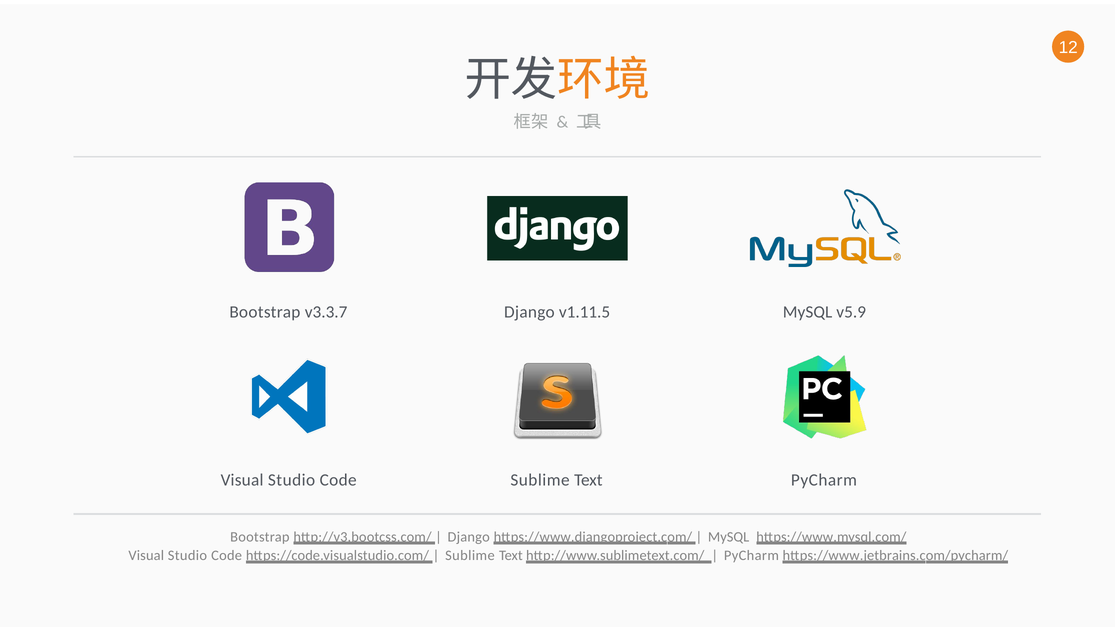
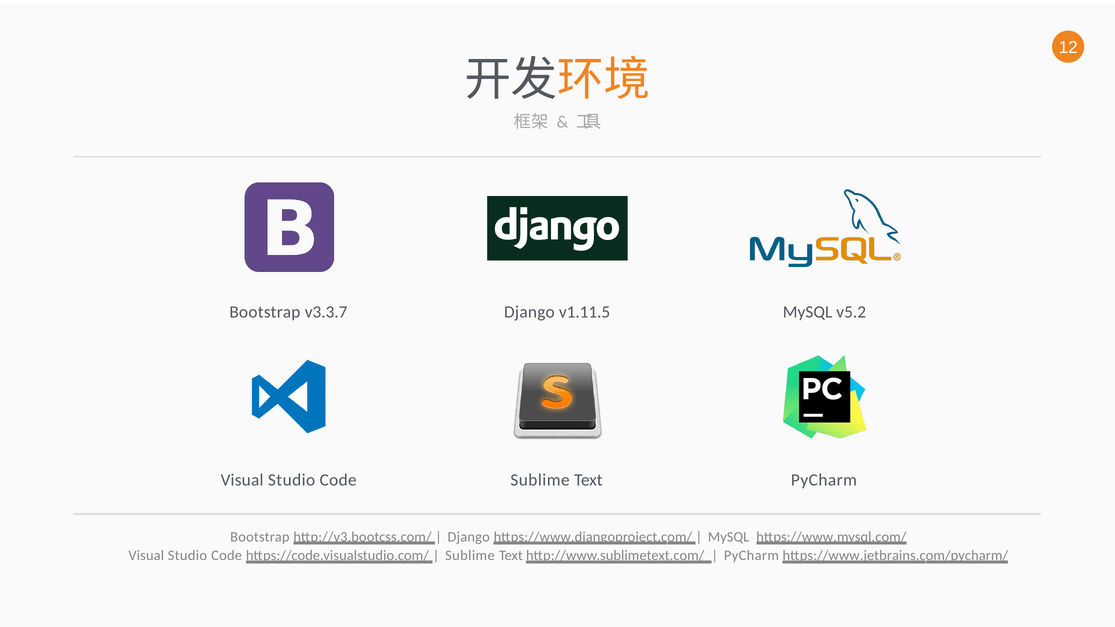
v5.9: v5.9 -> v5.2 (851, 312)
